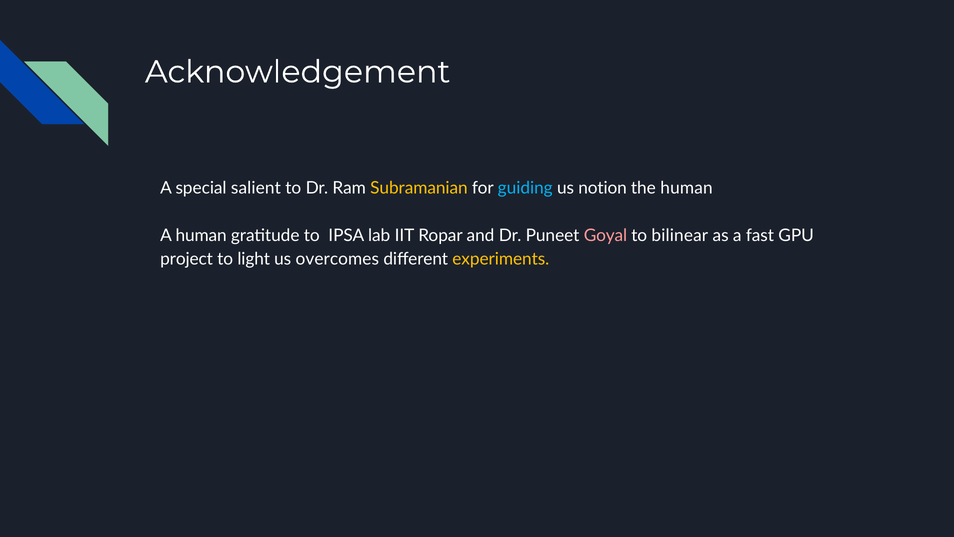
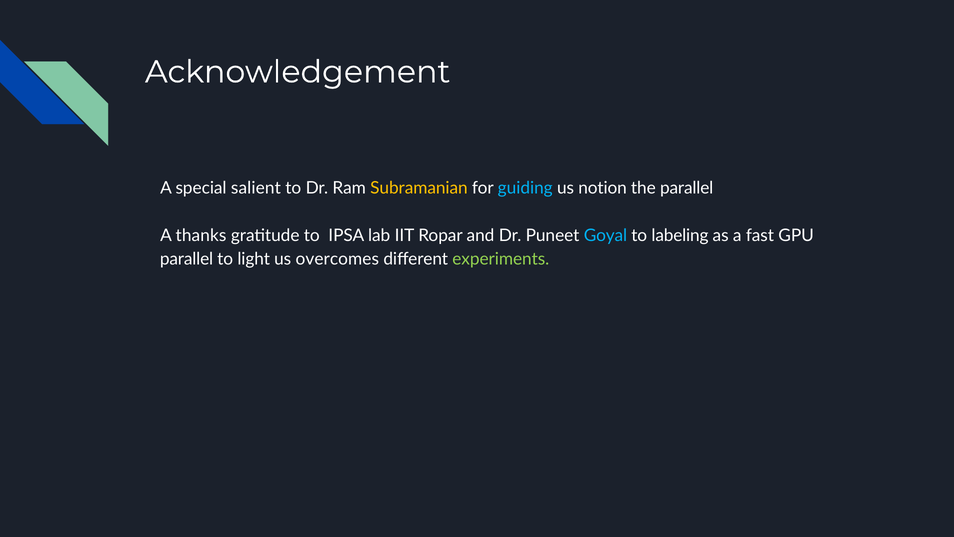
the human: human -> parallel (687, 188)
A human: human -> thanks (201, 235)
Goyal colour: pink -> light blue (605, 235)
bilinear: bilinear -> labeling (680, 235)
project: project -> parallel (187, 259)
experiments colour: yellow -> light green (501, 259)
